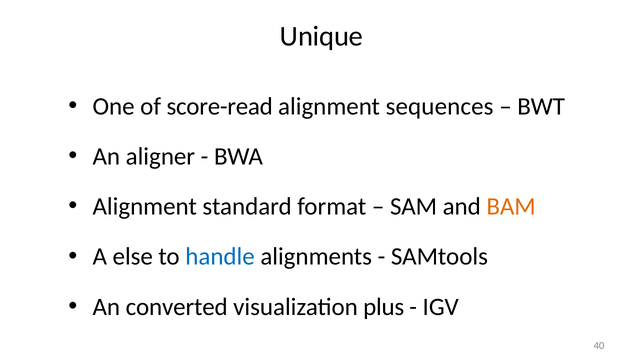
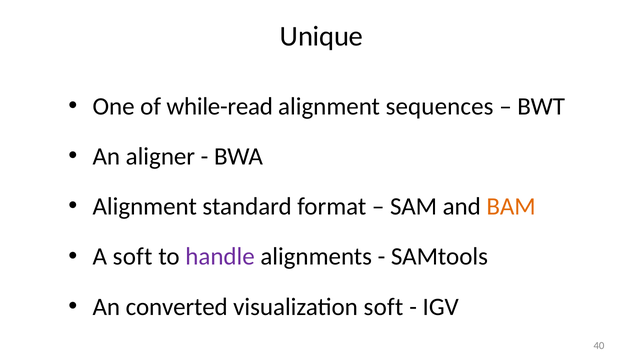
score-read: score-read -> while-read (220, 106)
A else: else -> soft (133, 256)
handle colour: blue -> purple (220, 256)
visualization plus: plus -> soft (383, 306)
